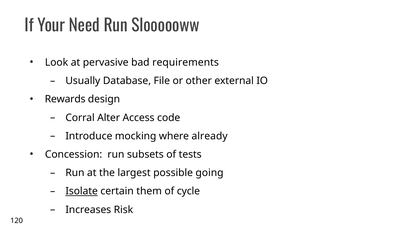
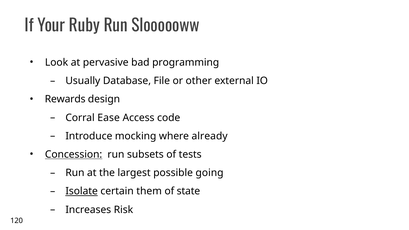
Need: Need -> Ruby (84, 26)
requirements: requirements -> programming (186, 62)
Alter: Alter -> Ease (109, 118)
Concession underline: none -> present (74, 154)
cycle: cycle -> state (188, 191)
